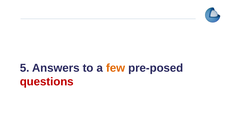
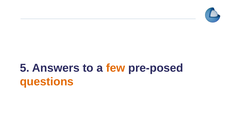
questions colour: red -> orange (47, 82)
